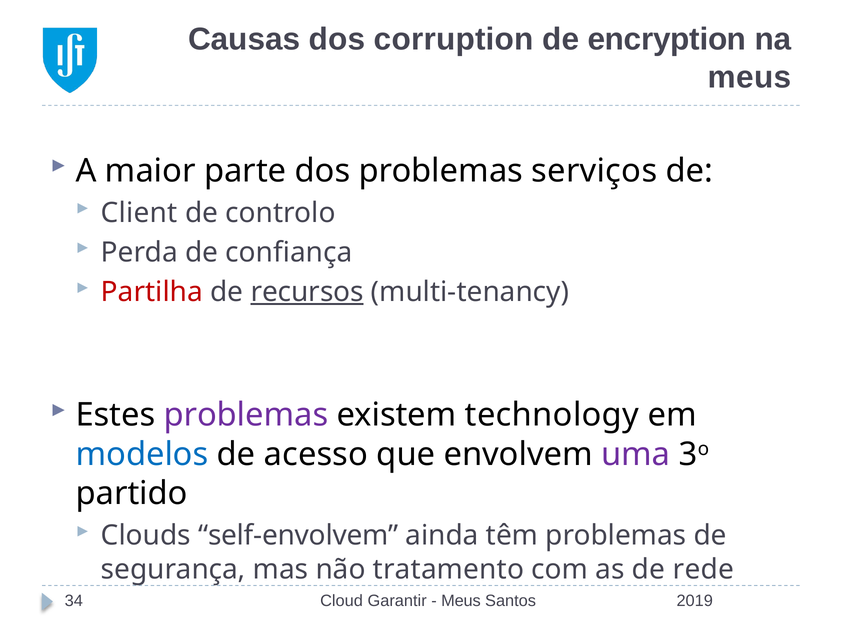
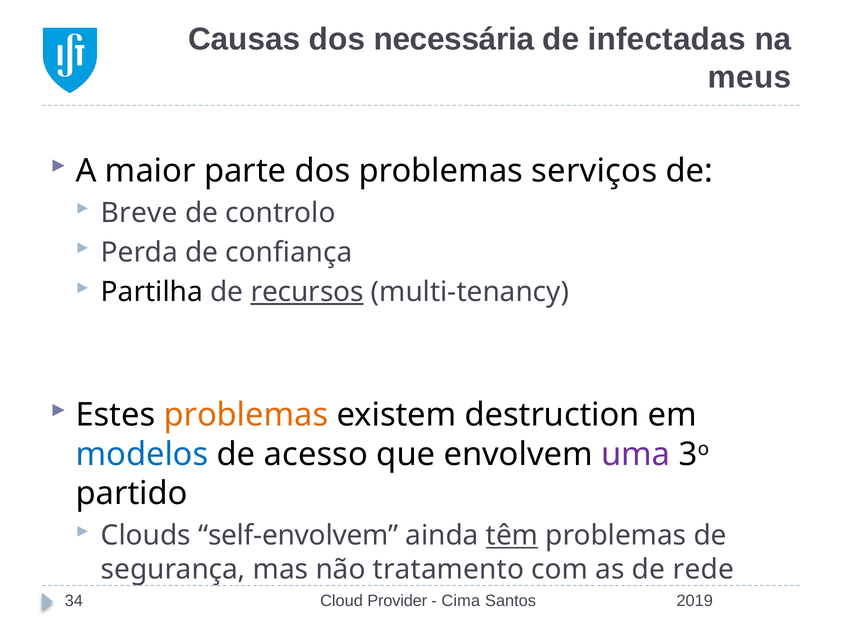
corruption: corruption -> necessária (454, 39)
encryption: encryption -> infectadas (667, 39)
Client: Client -> Breve (139, 213)
Partilha colour: red -> black (152, 292)
problemas colour: purple -> orange (246, 415)
technology: technology -> destruction (552, 415)
têm underline: none -> present (512, 535)
Garantir: Garantir -> Provider (397, 600)
Meus: Meus -> Cima (461, 600)
